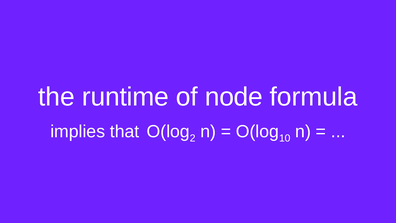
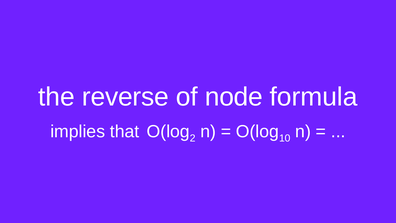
runtime: runtime -> reverse (125, 97)
